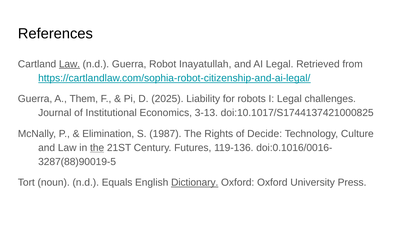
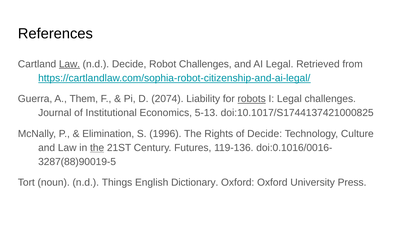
n.d Guerra: Guerra -> Decide (129, 64)
Robot Inayatullah: Inayatullah -> Challenges (205, 64)
2025: 2025 -> 2074 (167, 99)
robots underline: none -> present (252, 99)
3-13: 3-13 -> 5-13 (206, 113)
1987: 1987 -> 1996 (165, 133)
Equals: Equals -> Things (117, 182)
Dictionary underline: present -> none (195, 182)
